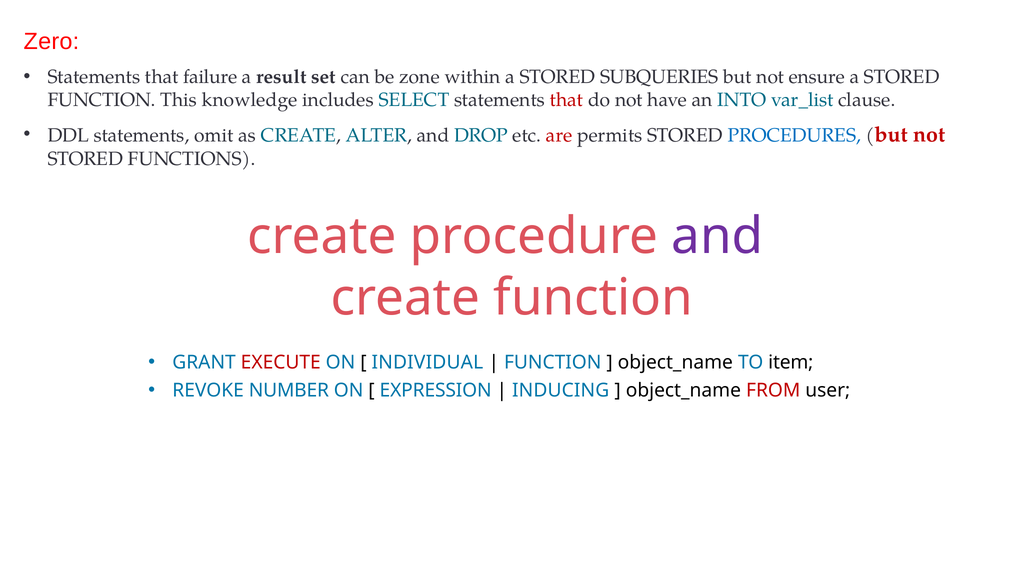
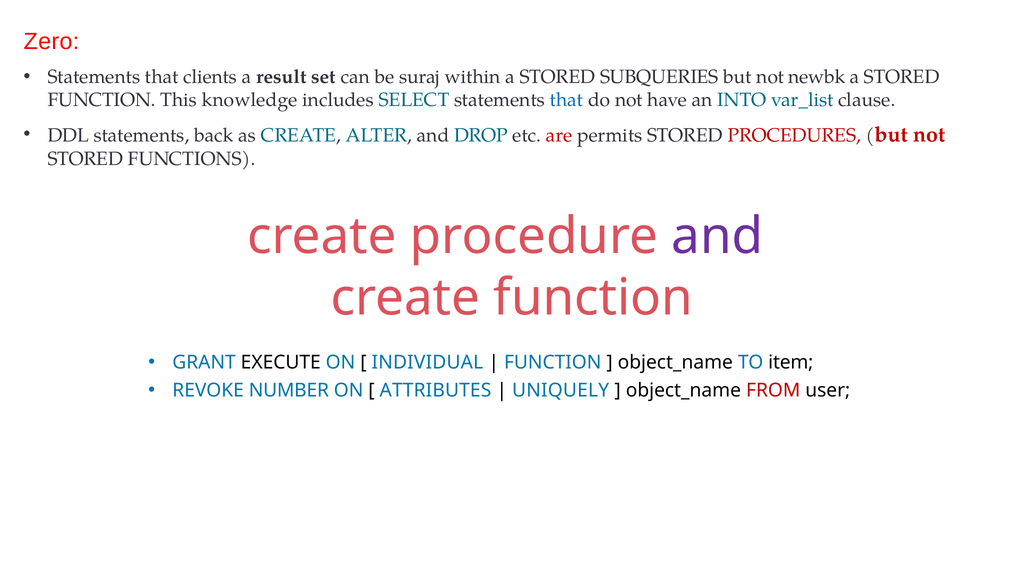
failure: failure -> clients (210, 77)
zone: zone -> suraj (420, 77)
ensure: ensure -> newbk (817, 77)
that colour: red -> blue (567, 100)
omit: omit -> back (214, 135)
PROCEDURES colour: blue -> red (794, 135)
EXECUTE colour: red -> black (281, 362)
EXPRESSION: EXPRESSION -> ATTRIBUTES (435, 391)
INDUCING: INDUCING -> UNIQUELY (561, 391)
